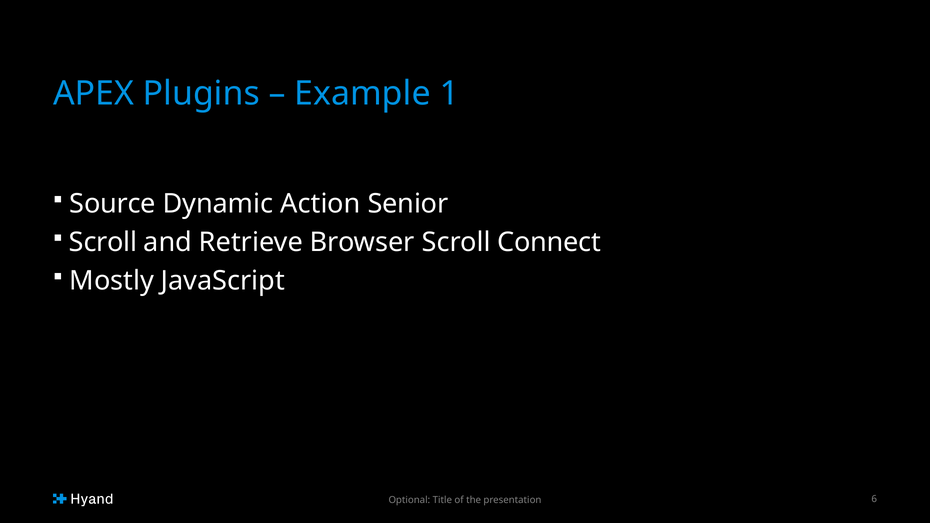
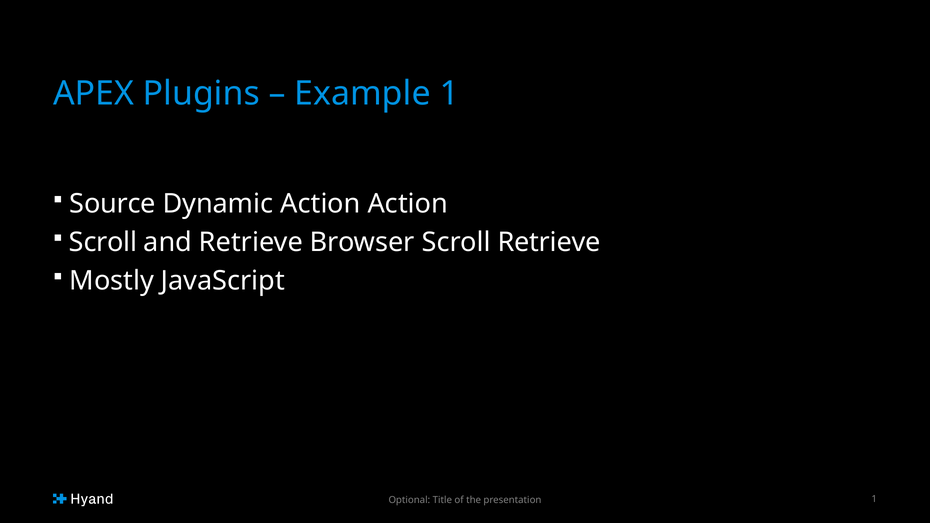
Action Senior: Senior -> Action (408, 204)
Scroll Connect: Connect -> Retrieve (549, 242)
presentation 6: 6 -> 1 (874, 499)
